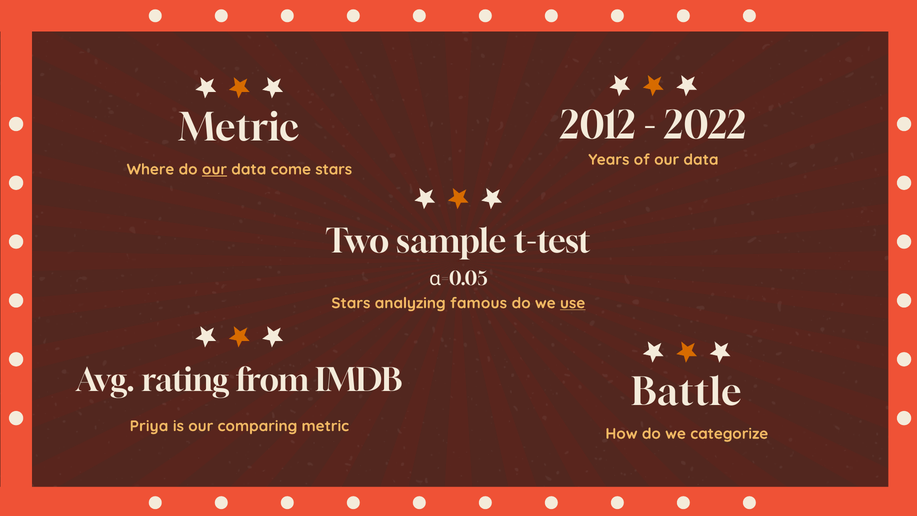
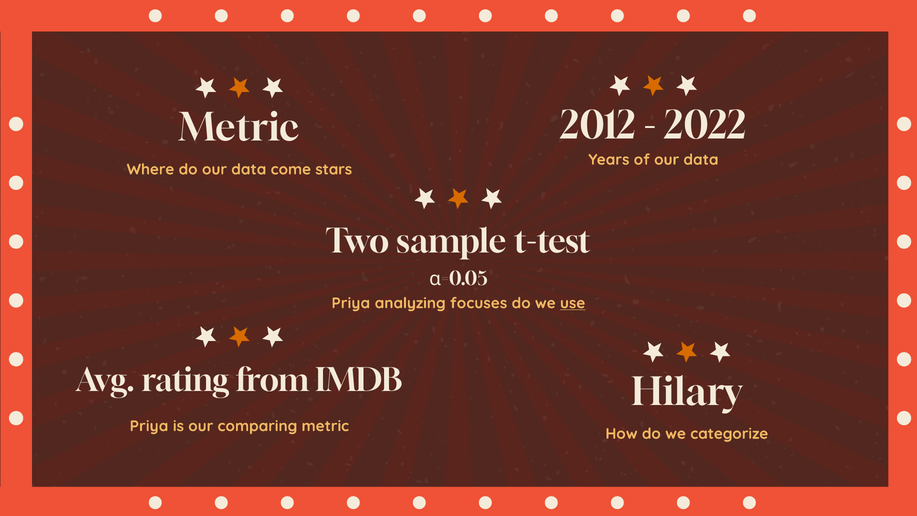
our underline: present -> none (214, 169)
Stars: Stars -> Priya (351, 303)
famous: famous -> focuses (479, 303)
Battle: Battle -> Hilary (687, 392)
